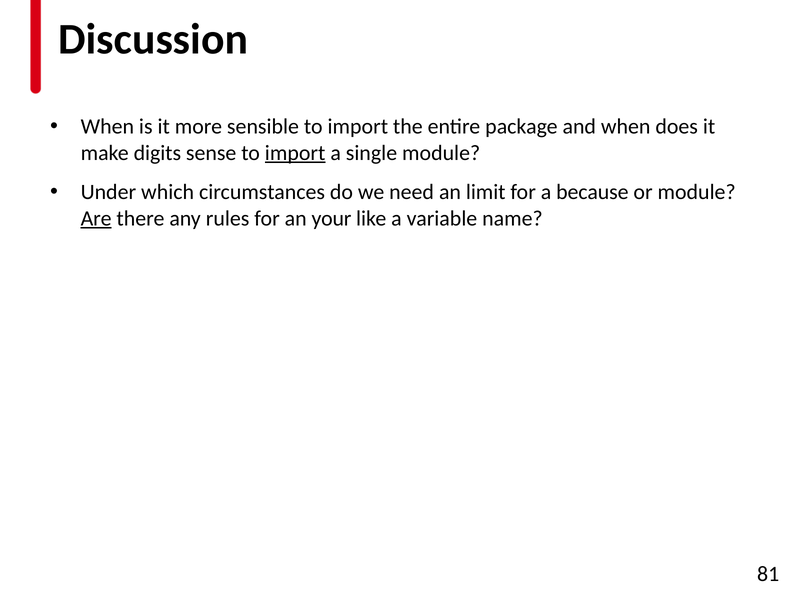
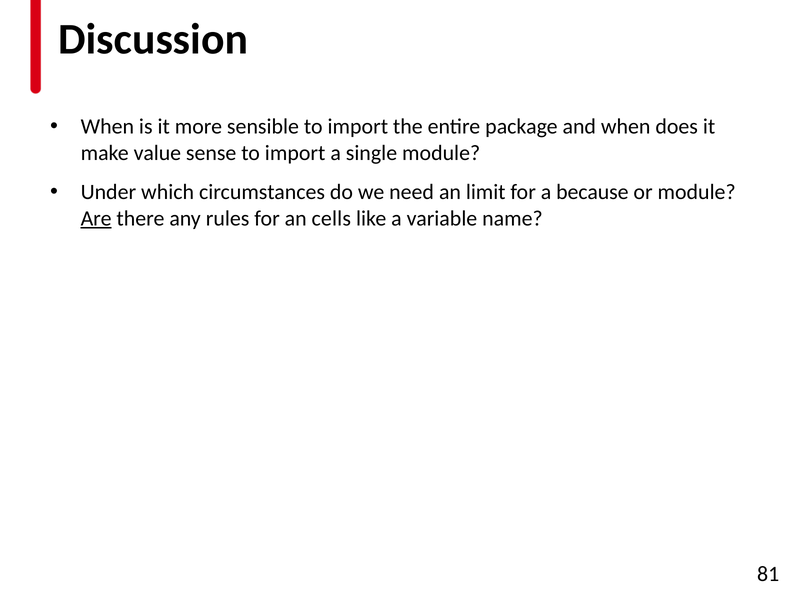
digits: digits -> value (157, 153)
import underline: present -> none (295, 153)
your: your -> cells (331, 219)
